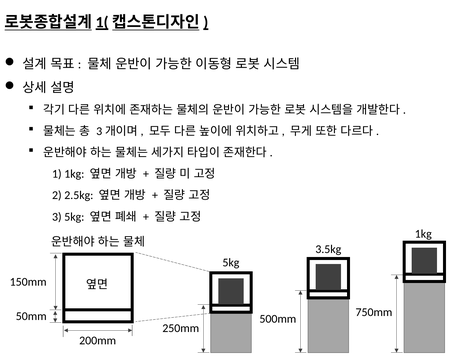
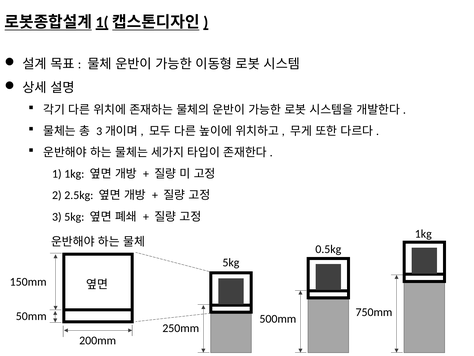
3.5kg: 3.5kg -> 0.5kg (328, 249)
